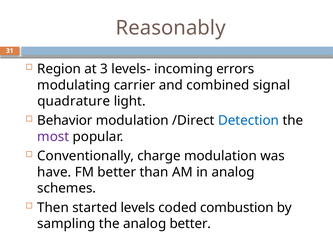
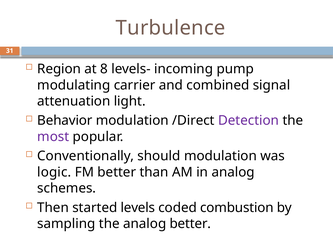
Reasonably: Reasonably -> Turbulence (171, 28)
3: 3 -> 8 (104, 69)
errors: errors -> pump (235, 69)
quadrature: quadrature -> attenuation (74, 101)
Detection colour: blue -> purple (249, 120)
charge: charge -> should (159, 156)
have: have -> logic (54, 172)
